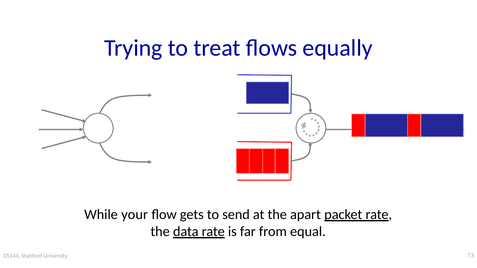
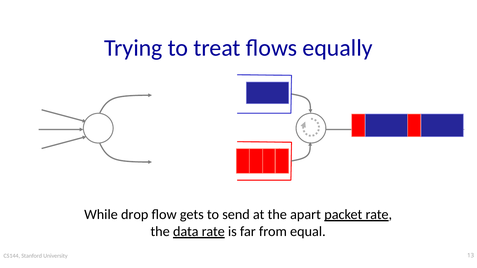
your: your -> drop (135, 215)
